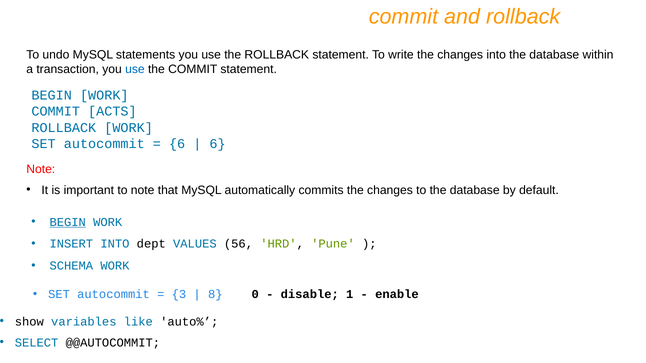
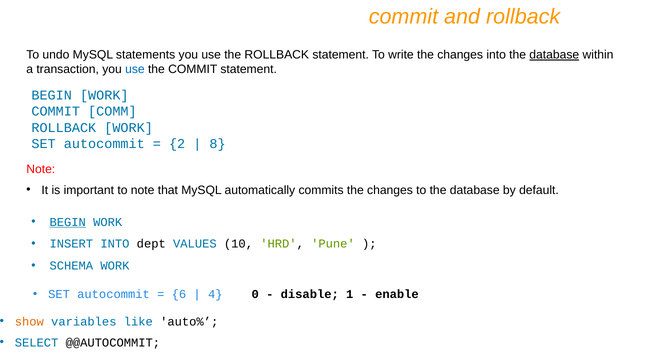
database underline: none -> present (554, 55)
ACTS: ACTS -> COMM (112, 112)
6: 6 -> 2 (177, 144)
6: 6 -> 8 (218, 144)
56: 56 -> 10 (238, 244)
3: 3 -> 6 (179, 295)
8: 8 -> 4 (215, 295)
show colour: black -> orange (29, 322)
